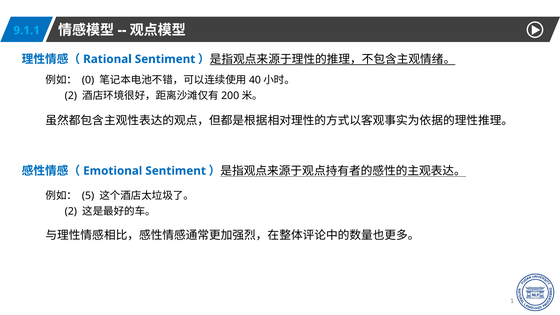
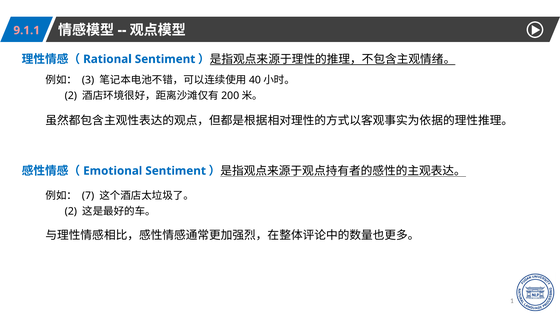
9.1.1 colour: light blue -> pink (27, 30)
0: 0 -> 3 (88, 80)
5: 5 -> 7 (88, 196)
